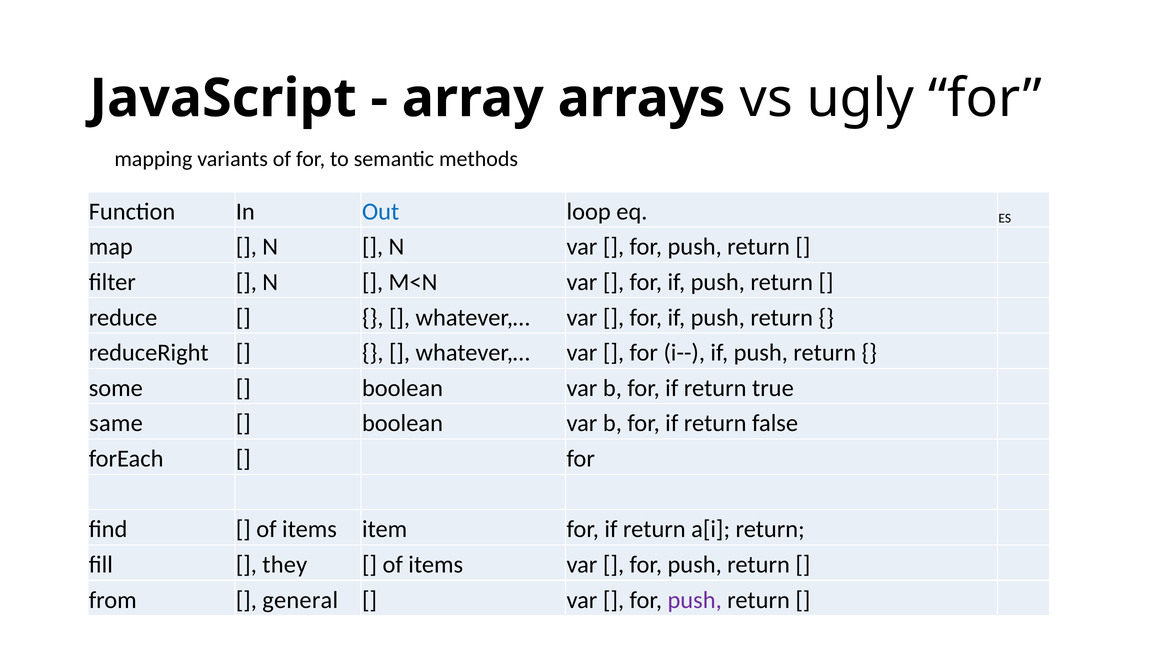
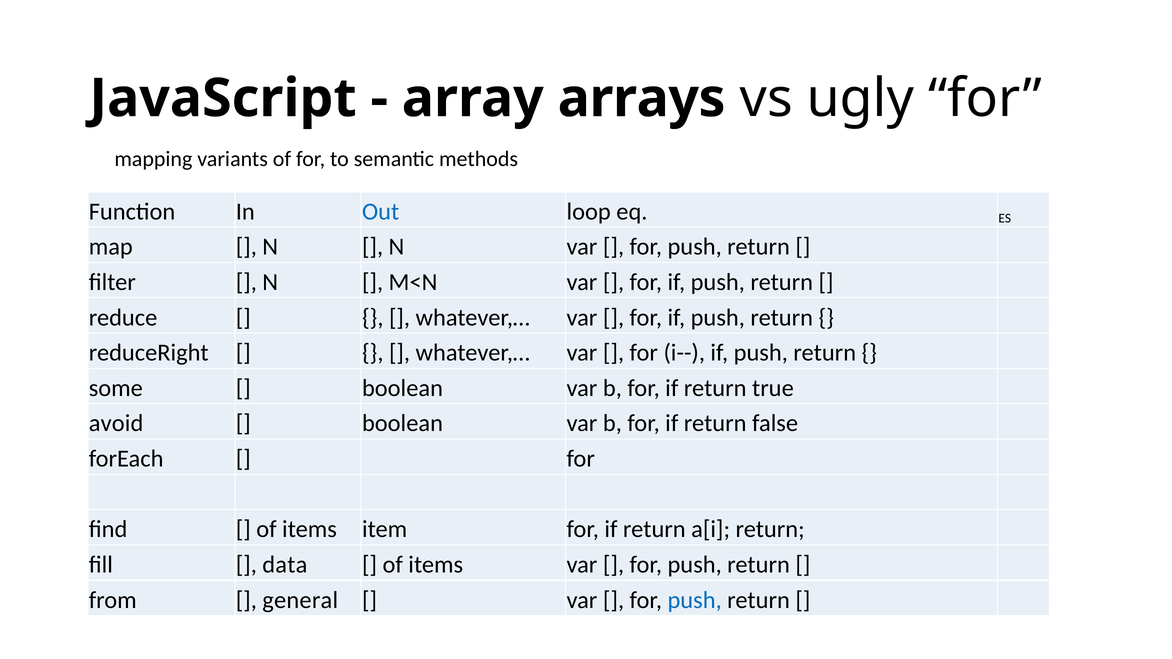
same: same -> avoid (116, 424)
they: they -> data (285, 565)
push colour: purple -> blue (695, 600)
